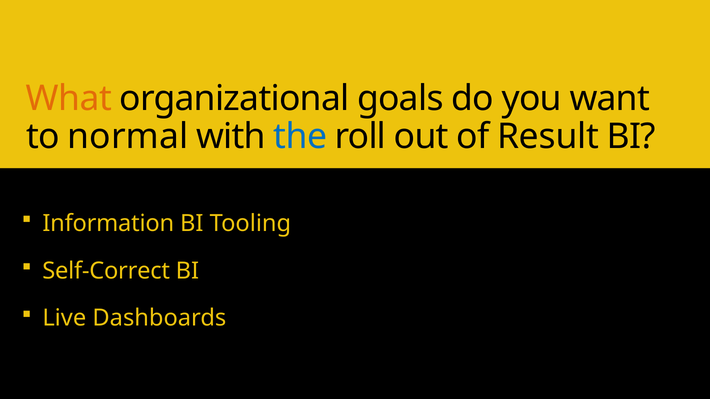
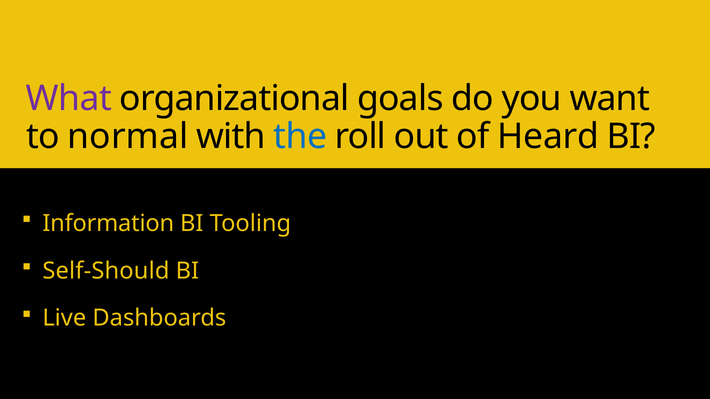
What colour: orange -> purple (69, 98)
Result: Result -> Heard (548, 137)
Self-Correct: Self-Correct -> Self-Should (106, 271)
